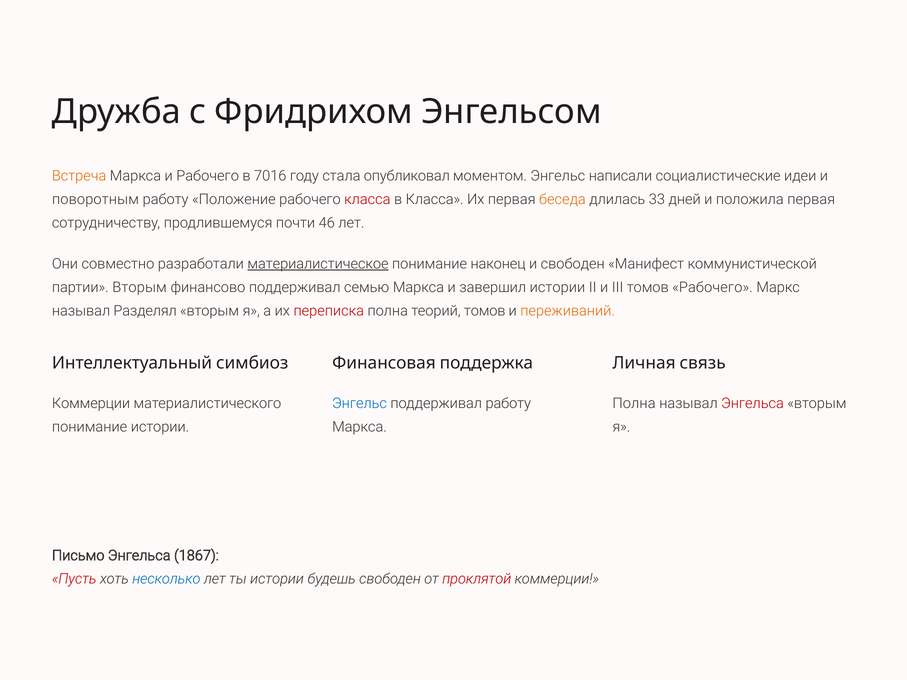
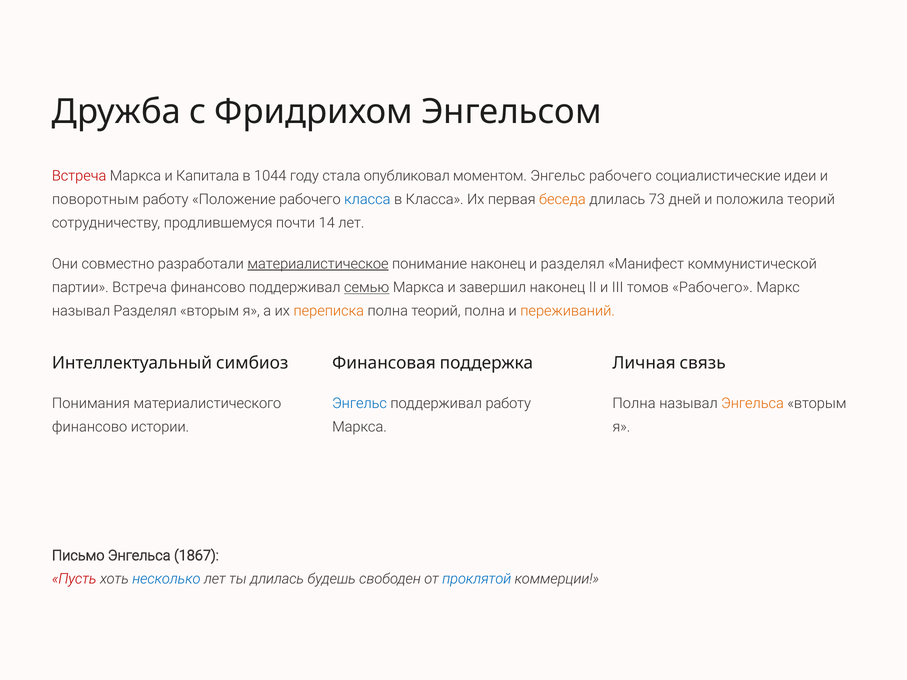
Встреча colour: orange -> red (79, 176)
и Рабочего: Рабочего -> Капитала (208, 176)
7016: 7016 -> 1044 (270, 176)
Энгельс написали: написали -> рабочего (620, 176)
класса colour: red -> blue (367, 200)
33: 33 -> 73 (657, 200)
положила первая: первая -> теорий (811, 200)
46: 46 -> 14 (327, 223)
и свободен: свободен -> разделял (573, 264)
партии Вторым: Вторым -> Встреча (140, 288)
семью underline: none -> present (367, 288)
завершил истории: истории -> наконец (557, 288)
переписка colour: red -> orange (329, 311)
теорий томов: томов -> полна (485, 311)
Коммерции: Коммерции -> Понимания (91, 403)
Энгельса colour: red -> orange (753, 403)
понимание: понимание -> финансово (90, 427)
ты истории: истории -> длилась (277, 579)
проклятой colour: red -> blue (477, 579)
